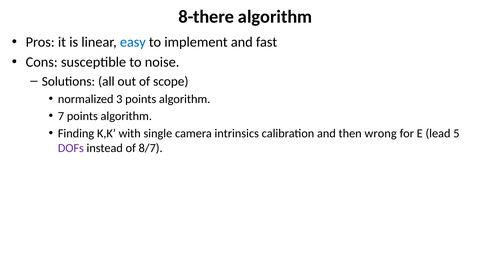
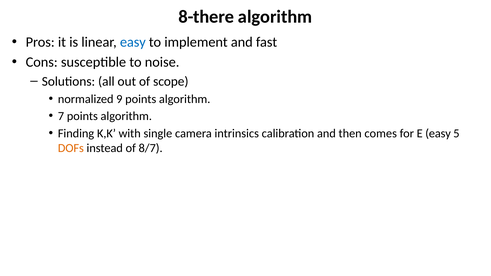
3: 3 -> 9 (119, 99)
wrong: wrong -> comes (381, 133)
E lead: lead -> easy (438, 133)
DOFs colour: purple -> orange (71, 148)
